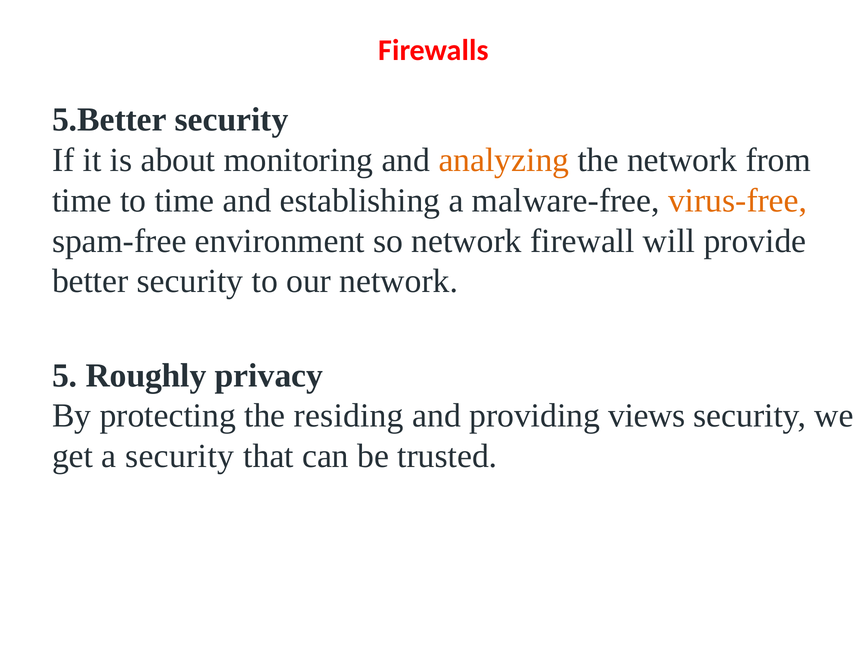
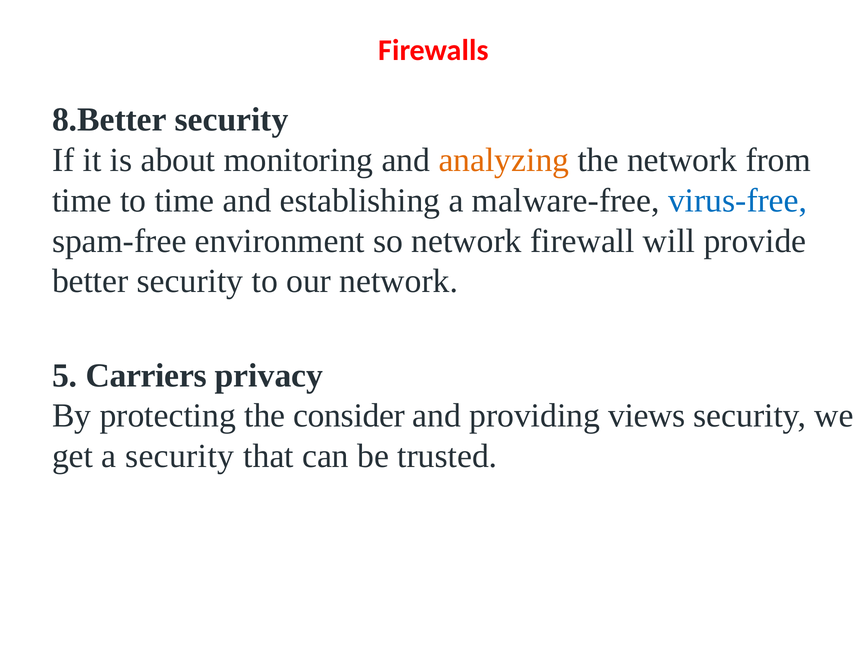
5.Better: 5.Better -> 8.Better (109, 120)
virus-free colour: orange -> blue (738, 201)
Roughly: Roughly -> Carriers (146, 376)
residing: residing -> consider (349, 416)
